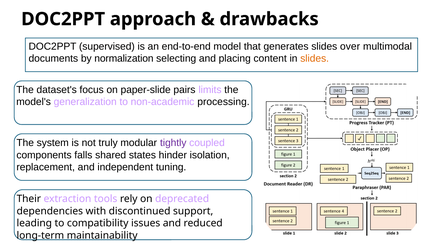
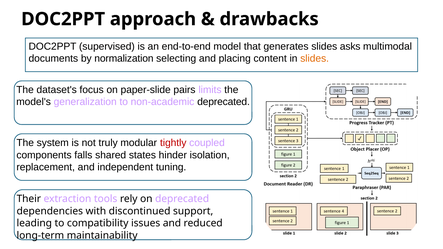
over: over -> asks (350, 46)
non-academic processing: processing -> deprecated (224, 102)
tightly colour: purple -> red (173, 143)
